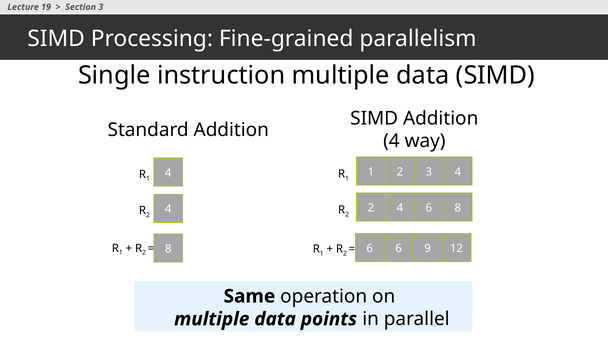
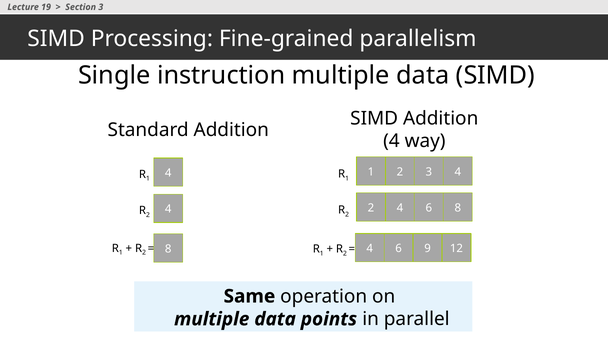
6: 6 -> 4 (370, 248)
